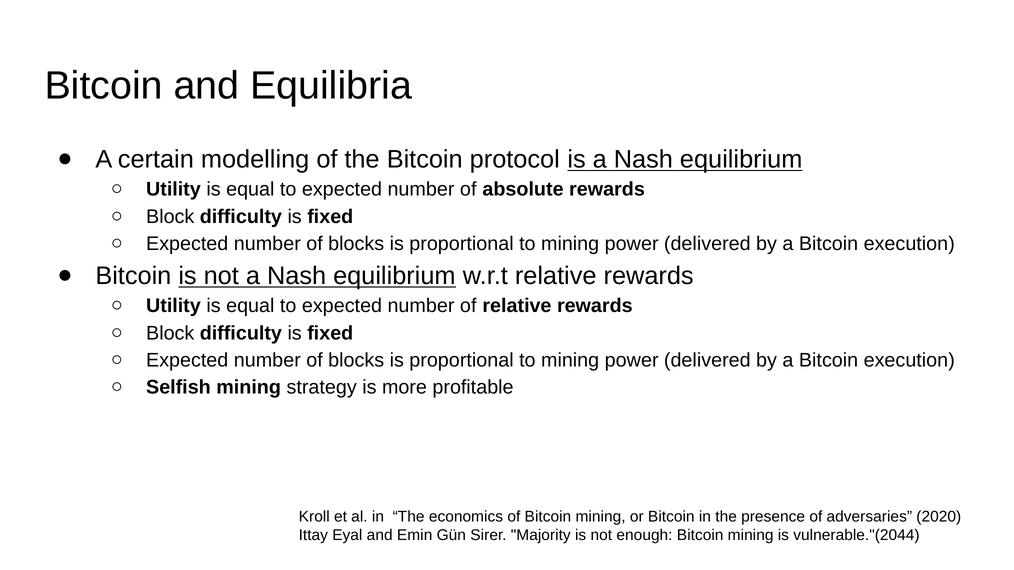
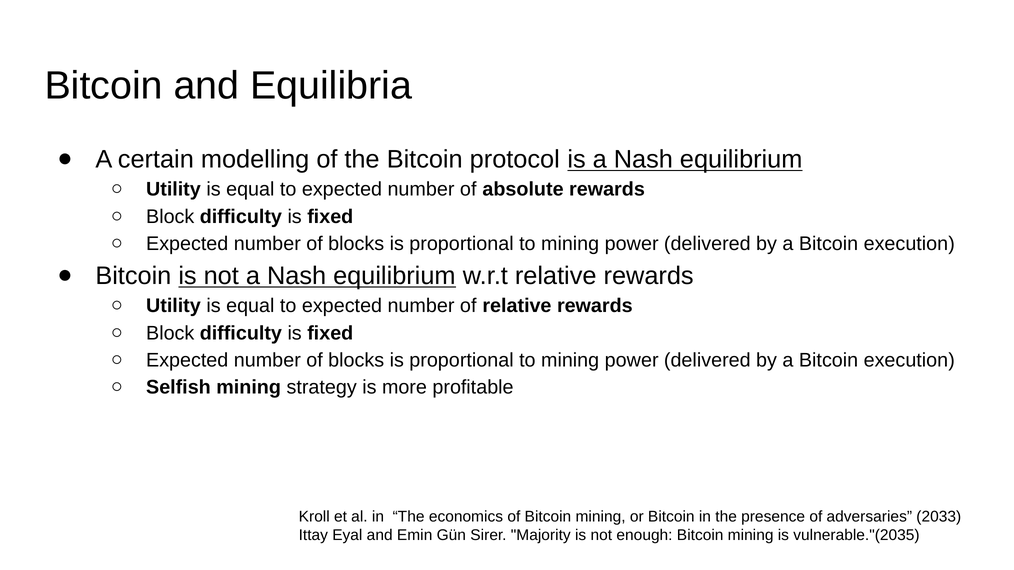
2020: 2020 -> 2033 (939, 517)
vulnerable."(2044: vulnerable."(2044 -> vulnerable."(2035 (856, 535)
